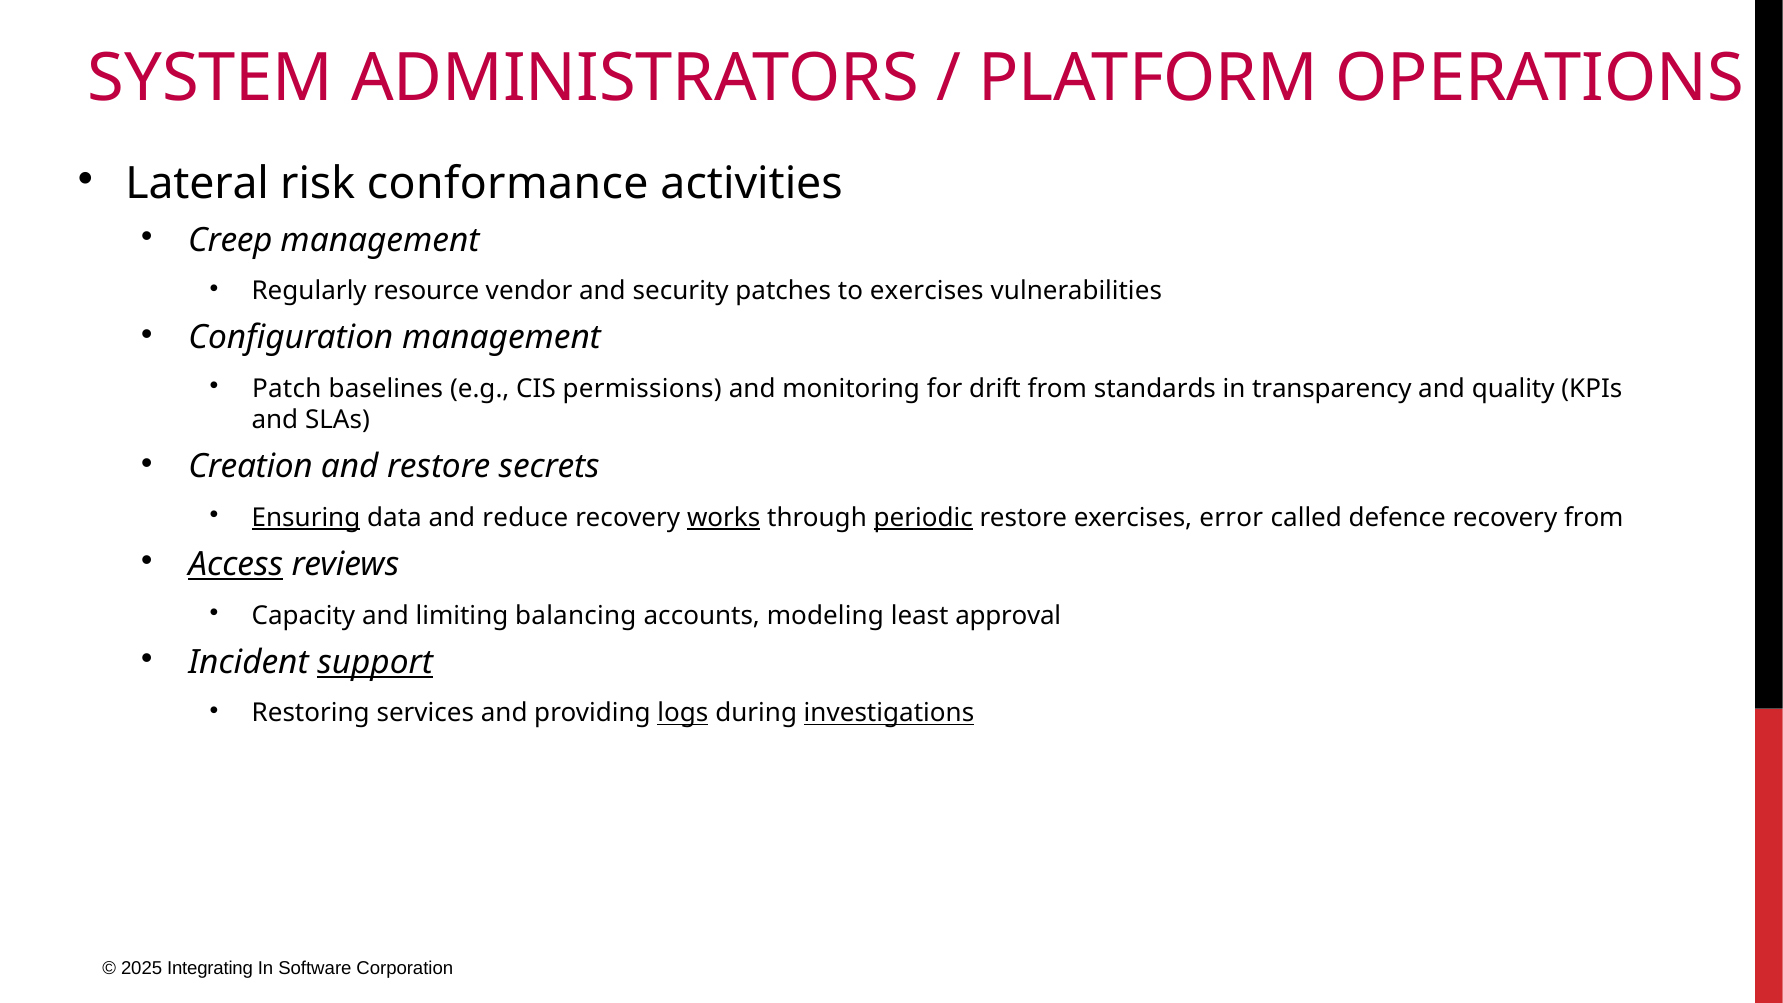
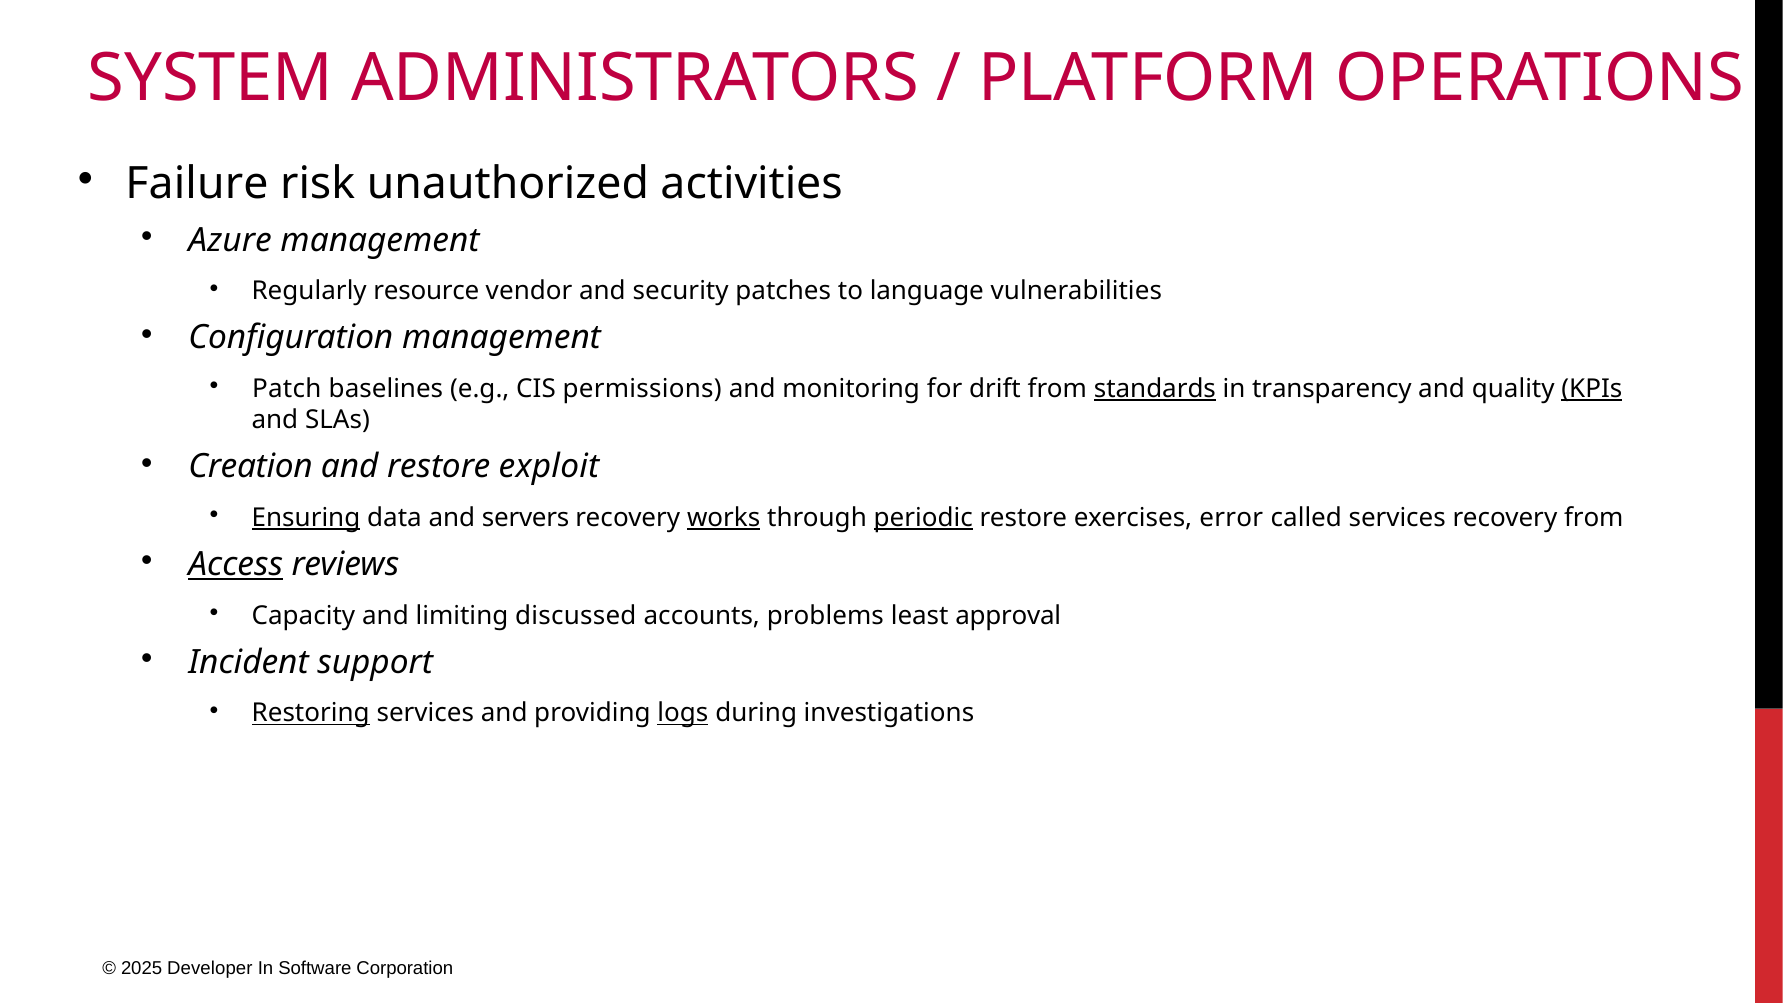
Lateral: Lateral -> Failure (197, 184)
conformance: conformance -> unauthorized (508, 184)
Creep: Creep -> Azure (230, 240)
to exercises: exercises -> language (927, 291)
standards underline: none -> present (1155, 389)
KPIs underline: none -> present (1592, 389)
secrets: secrets -> exploit (549, 467)
reduce: reduce -> servers (526, 518)
called defence: defence -> services (1397, 518)
balancing: balancing -> discussed (576, 616)
modeling: modeling -> problems (825, 616)
support underline: present -> none (375, 662)
Restoring underline: none -> present (311, 713)
investigations underline: present -> none (889, 713)
Integrating: Integrating -> Developer (210, 969)
